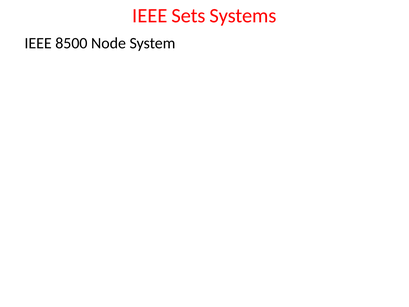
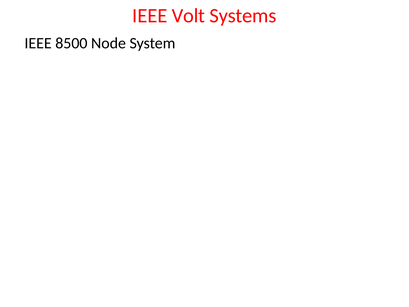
Sets: Sets -> Volt (189, 16)
